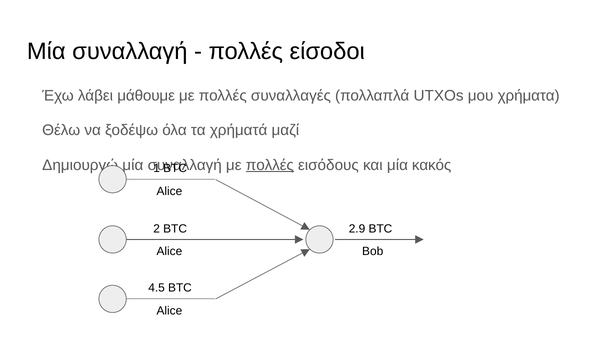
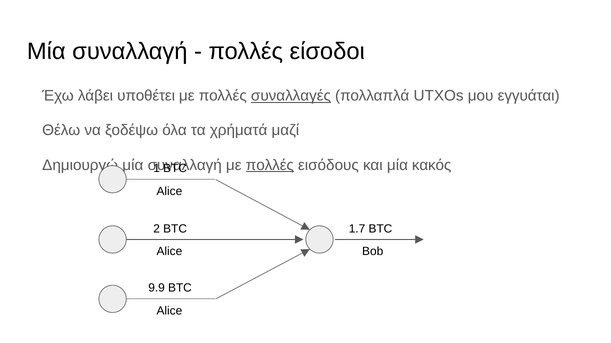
μάθουμε: μάθουμε -> υποθέτει (146, 96)
συναλλαγές underline: none -> present (291, 96)
χρήματα: χρήματα -> εγγυάται (529, 96)
2.9: 2.9 -> 1.7 (357, 229)
4.5: 4.5 -> 9.9 (157, 289)
